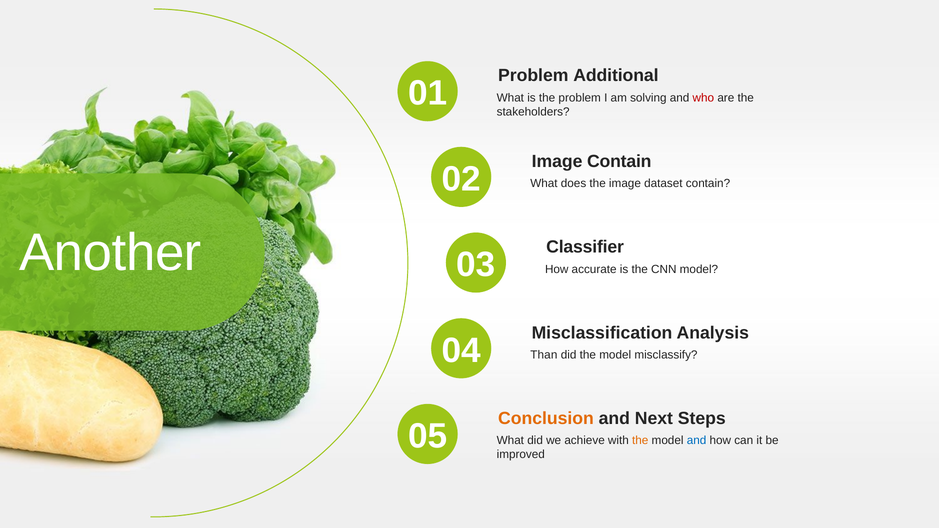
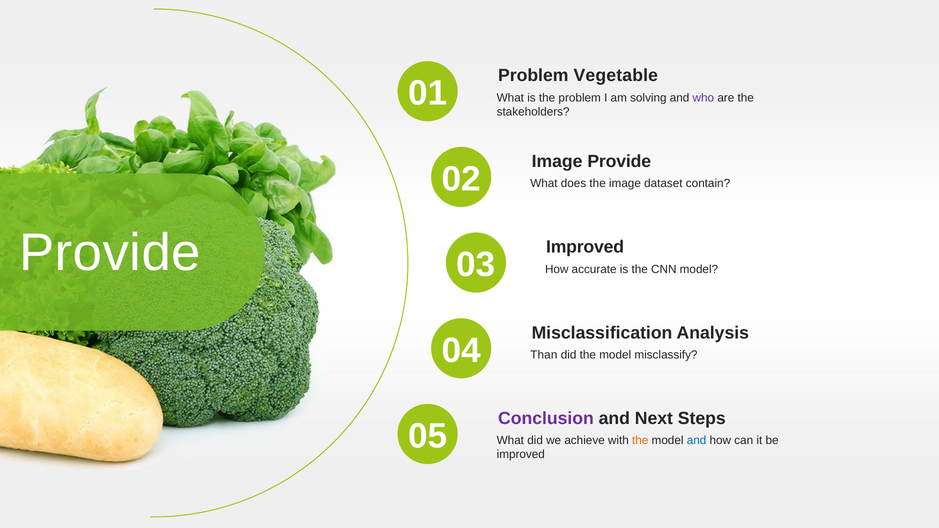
Additional: Additional -> Vegetable (616, 76)
who colour: red -> purple (703, 98)
Image Contain: Contain -> Provide (619, 161)
Another: Another -> Provide (110, 253)
Classifier: Classifier -> Improved (585, 247)
Conclusion colour: orange -> purple (546, 419)
